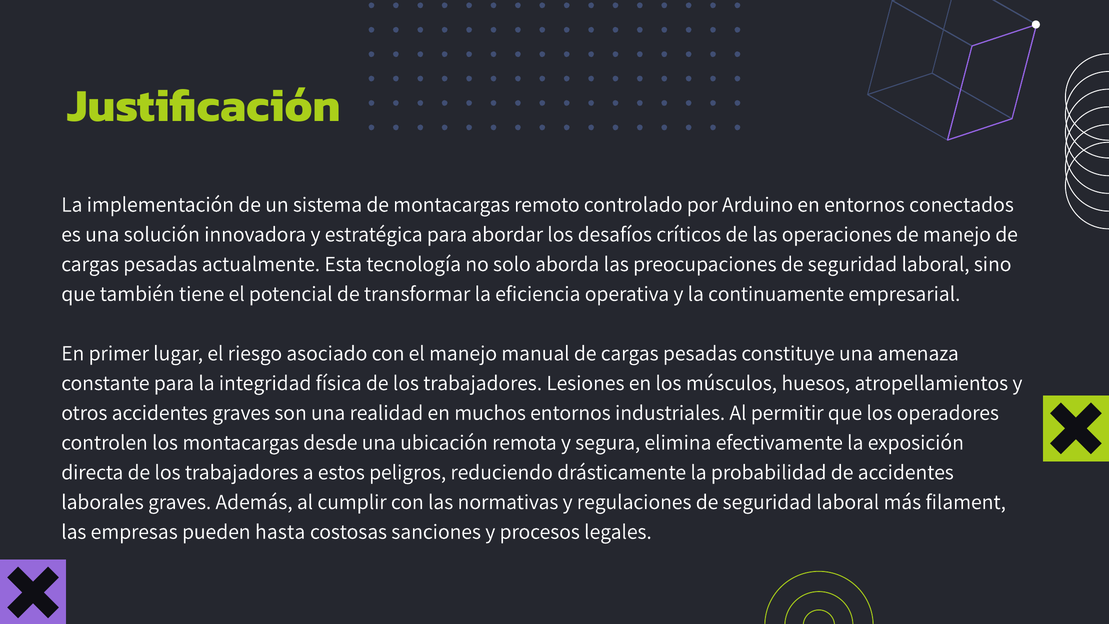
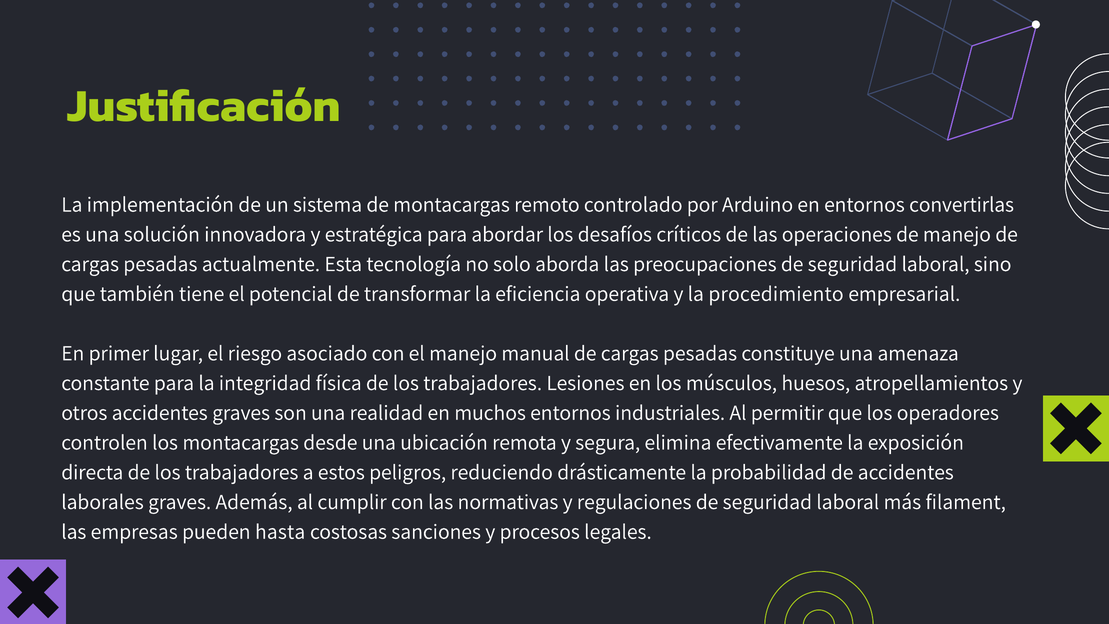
conectados: conectados -> convertirlas (962, 204)
continuamente: continuamente -> procedimiento (776, 294)
